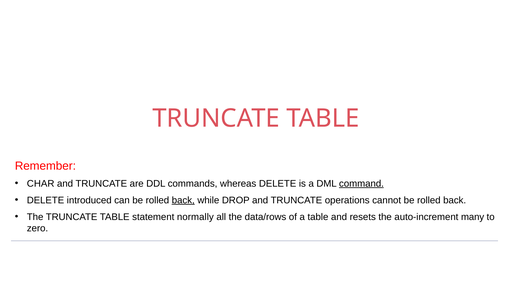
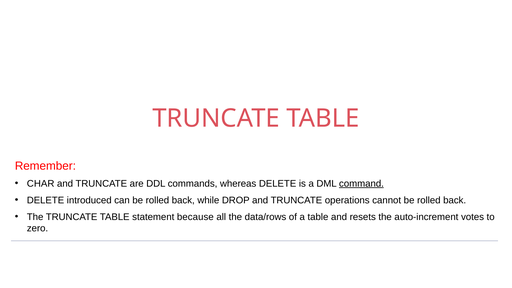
back underline: present -> none (183, 200)
normally: normally -> because (195, 217)
many: many -> votes (473, 217)
